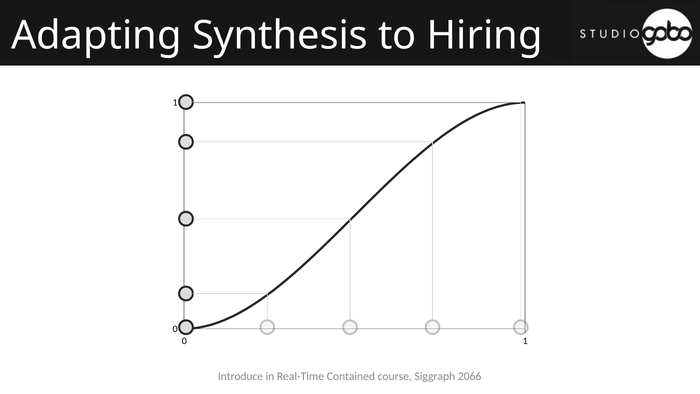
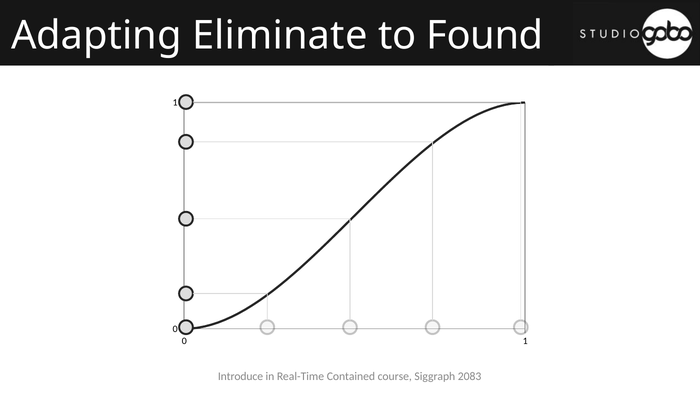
Synthesis: Synthesis -> Eliminate (280, 36)
Hiring: Hiring -> Found (485, 36)
2066: 2066 -> 2083 (470, 376)
